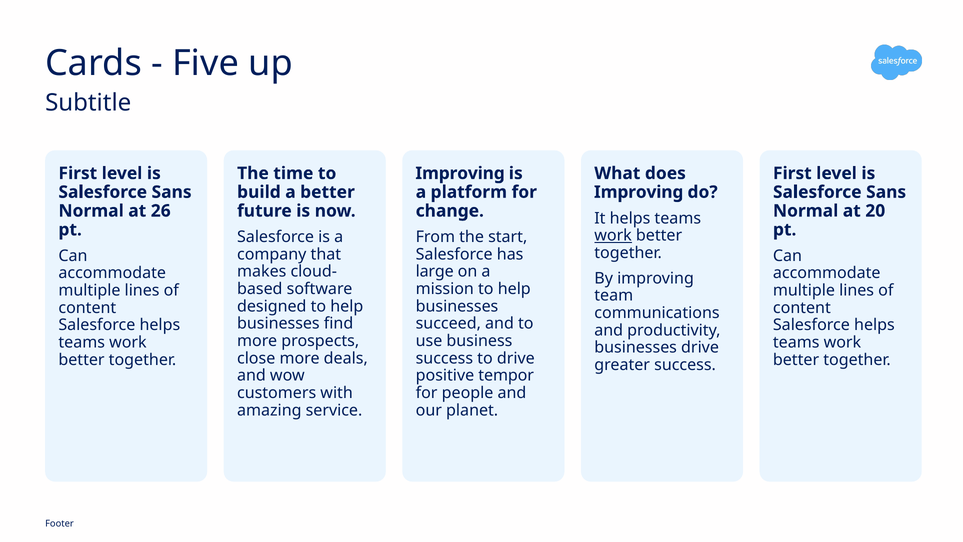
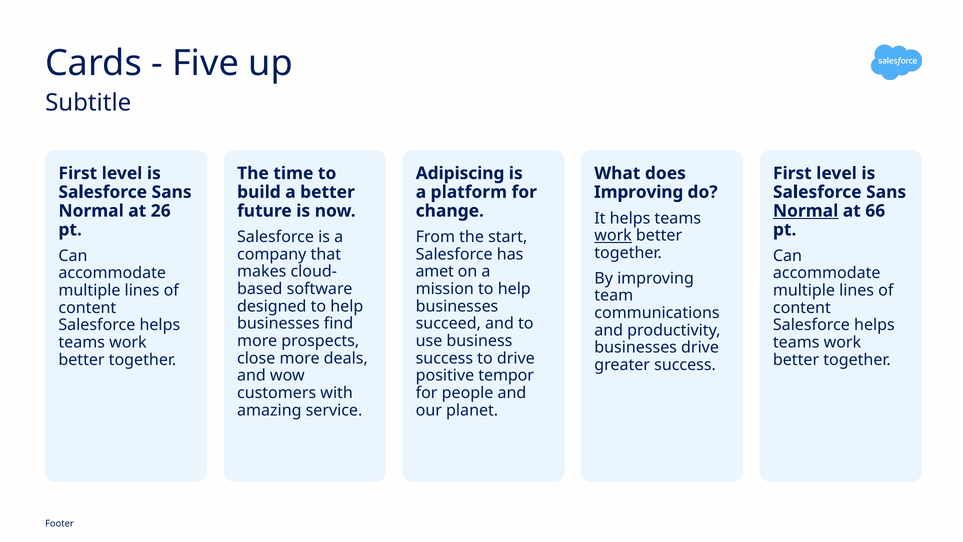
Improving: Improving -> Adipiscing (460, 173)
Normal underline: none -> present (806, 211)
20: 20 -> 66 (875, 211)
large: large -> amet (435, 272)
